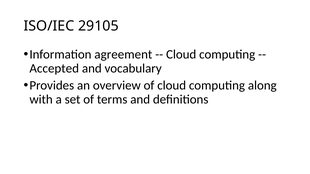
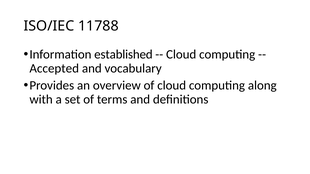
29105: 29105 -> 11788 (98, 26)
agreement: agreement -> established (123, 54)
